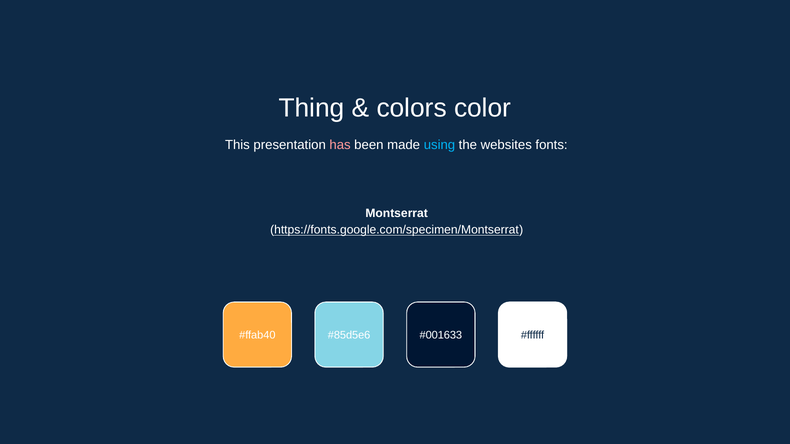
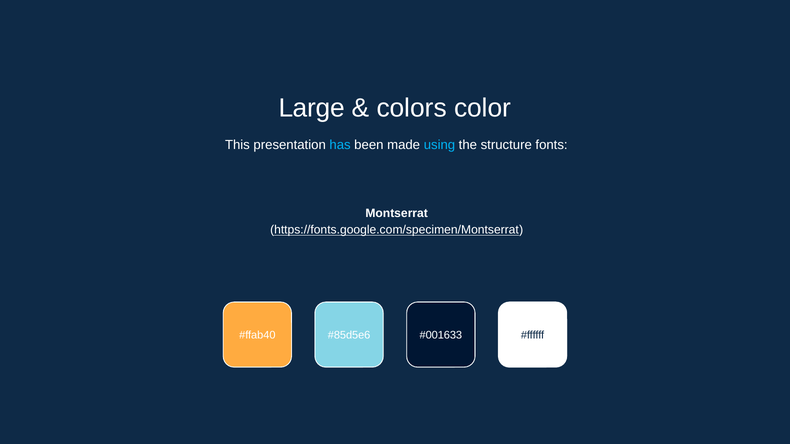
Thing: Thing -> Large (312, 108)
has colour: pink -> light blue (340, 145)
websites: websites -> structure (506, 145)
